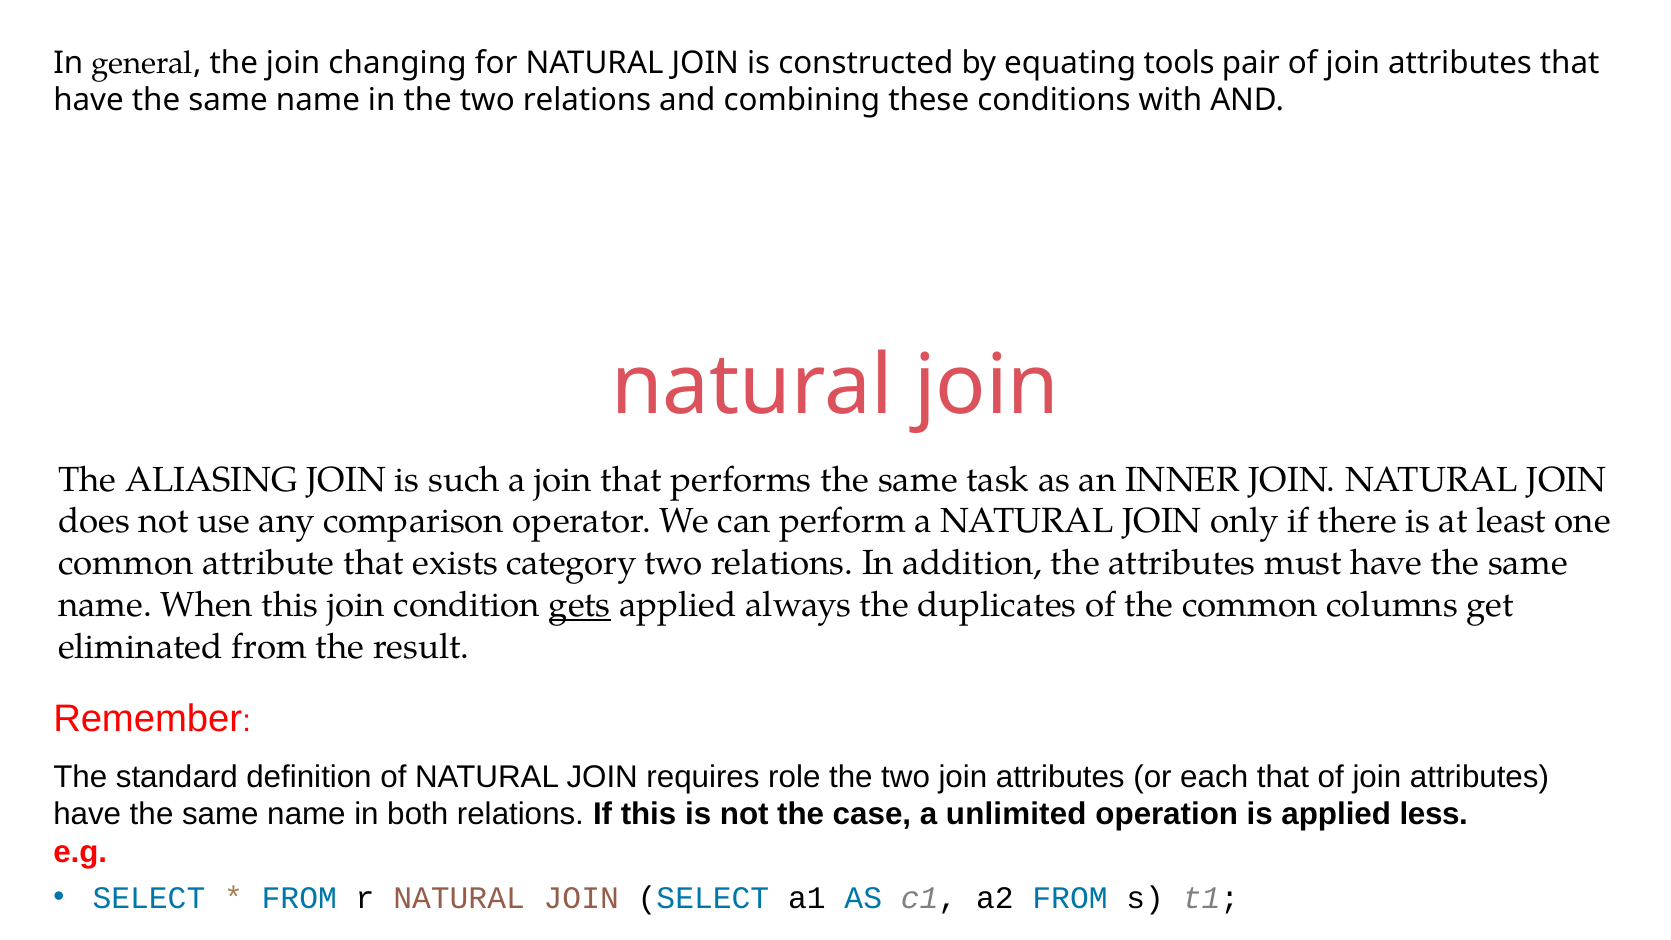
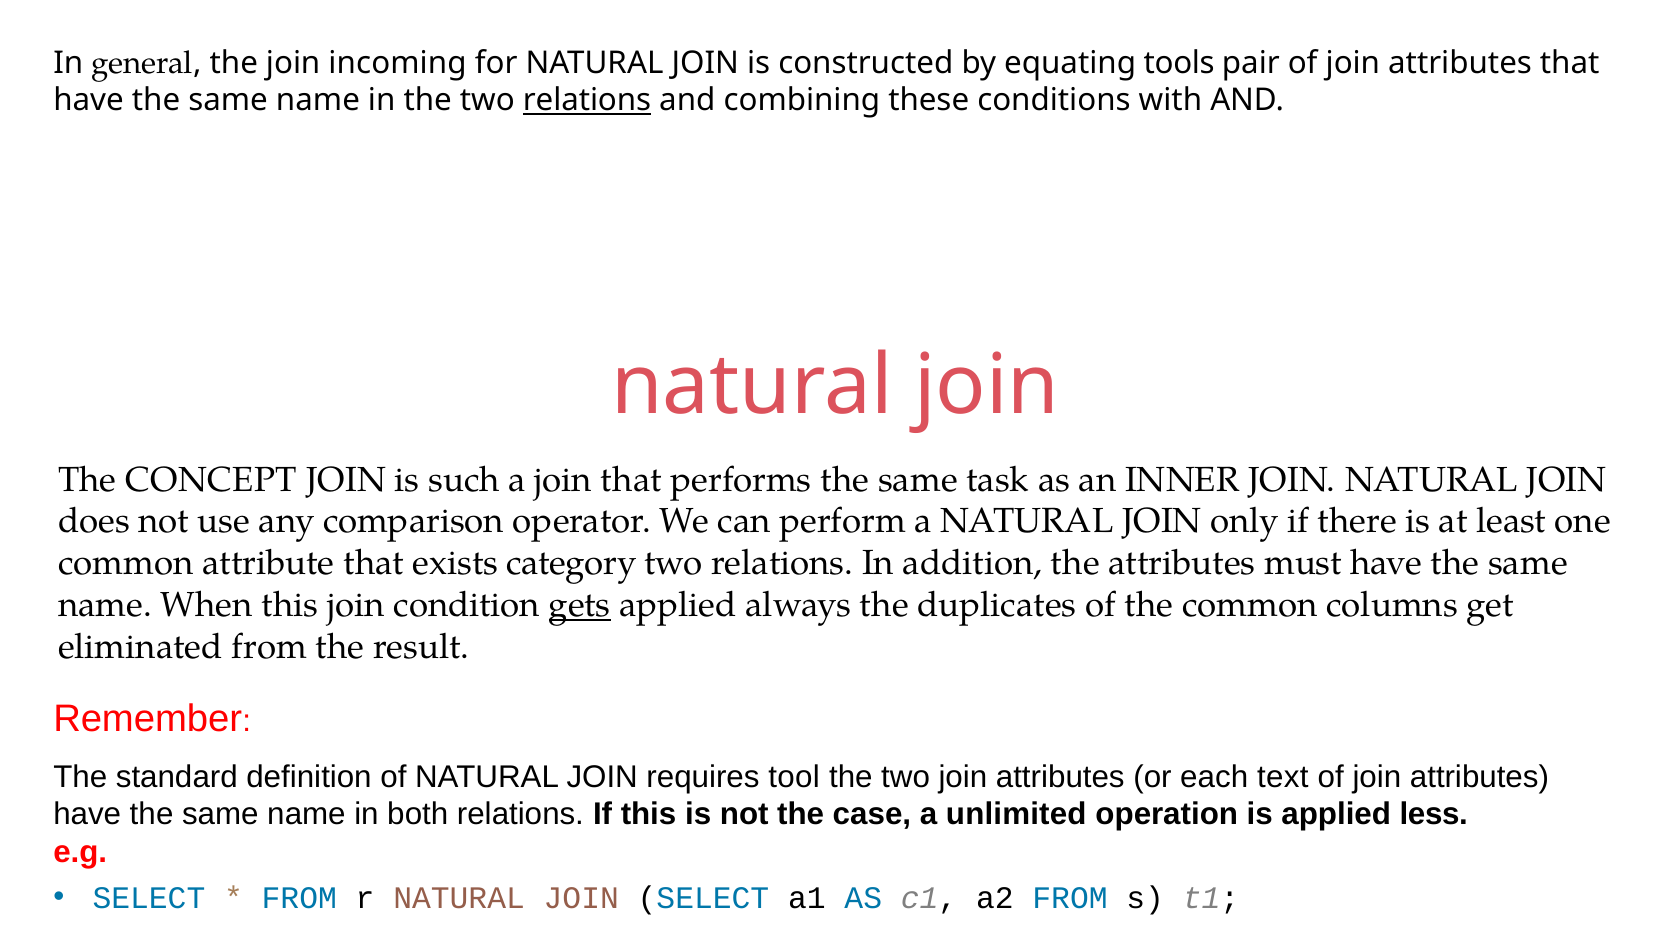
changing: changing -> incoming (398, 63)
relations underline: none -> present (587, 100)
ALIASING: ALIASING -> CONCEPT (211, 480)
role: role -> tool (794, 777)
each that: that -> text (1283, 777)
